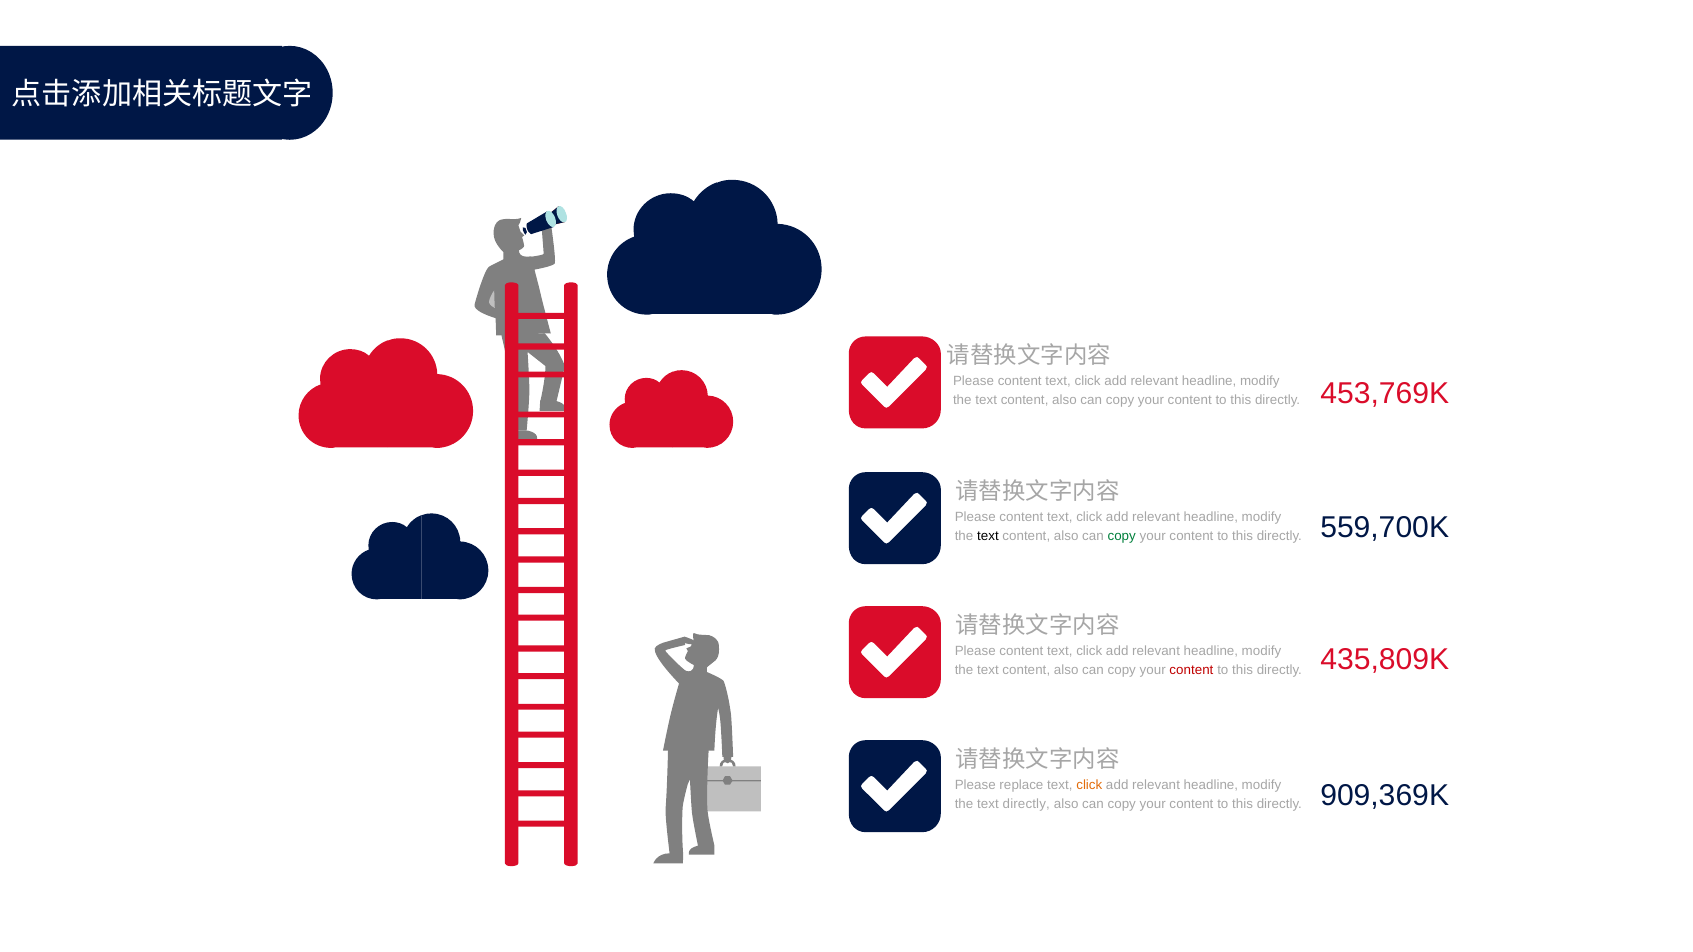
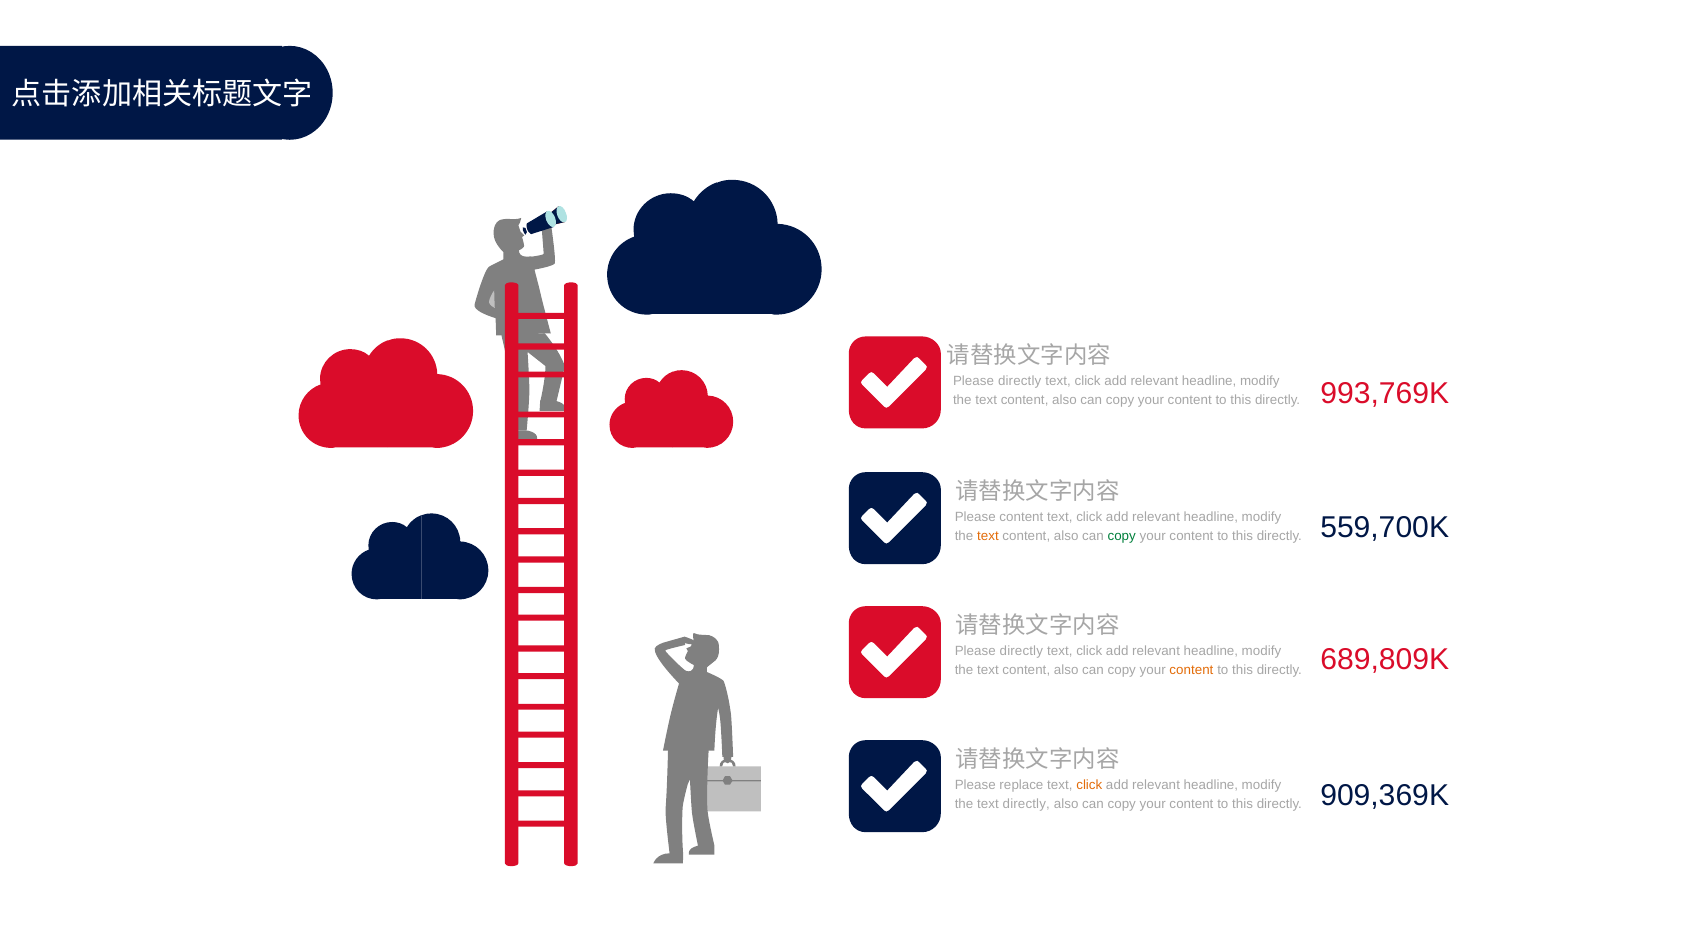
content: content -> directly (1020, 381)
453,769K: 453,769K -> 993,769K (1385, 394)
text colour: black -> orange (988, 536)
content: content -> directly (1021, 651)
435,809K: 435,809K -> 689,809K (1385, 660)
content colour: red -> orange (1191, 670)
